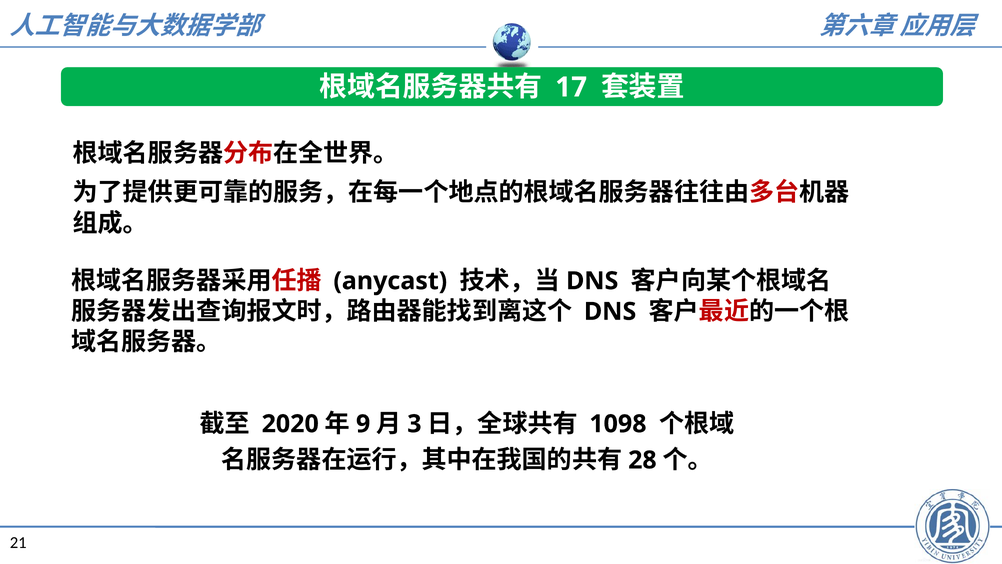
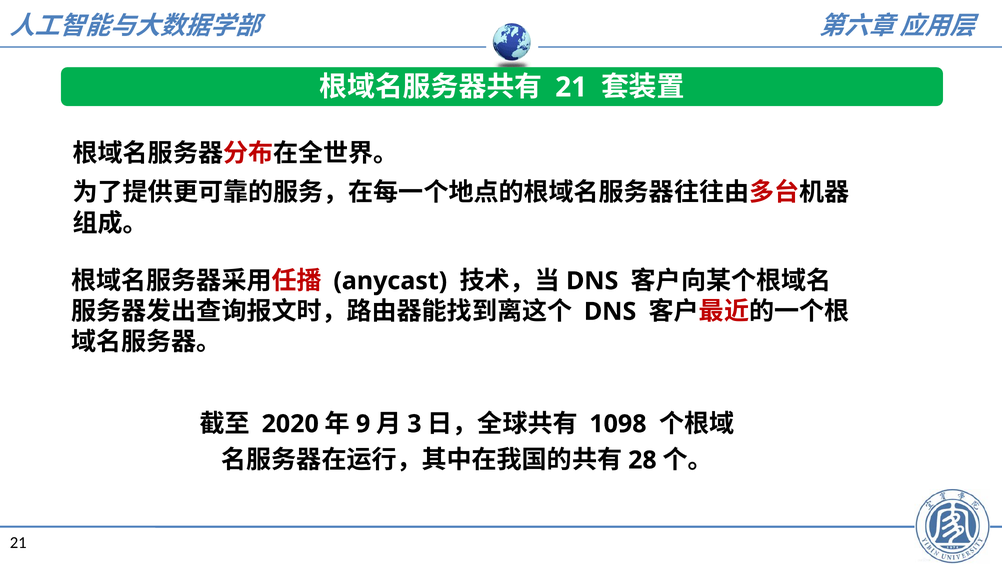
17: 17 -> 21 (571, 87)
